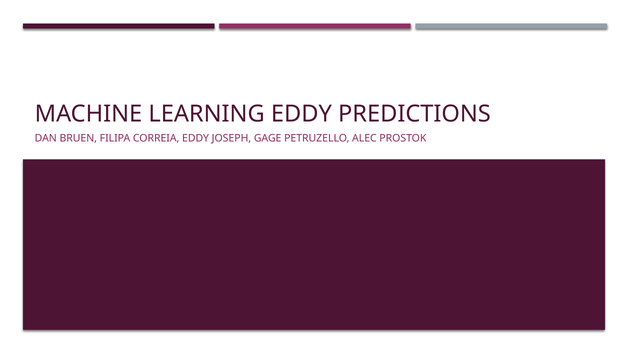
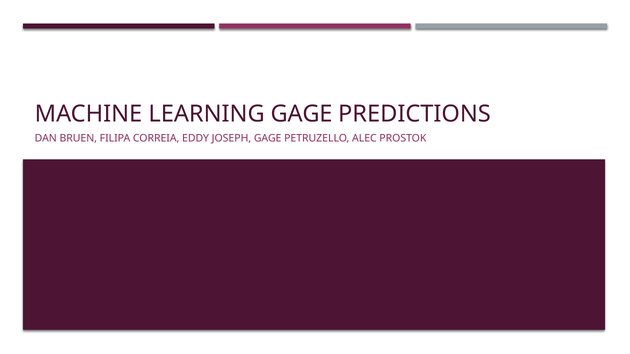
LEARNING EDDY: EDDY -> GAGE (302, 114)
